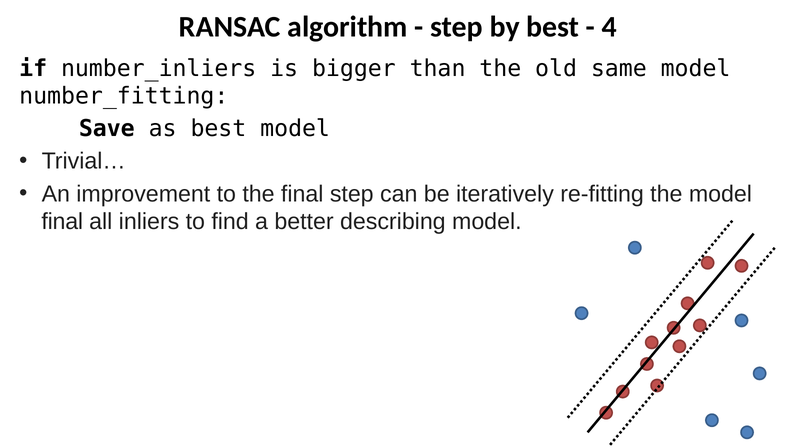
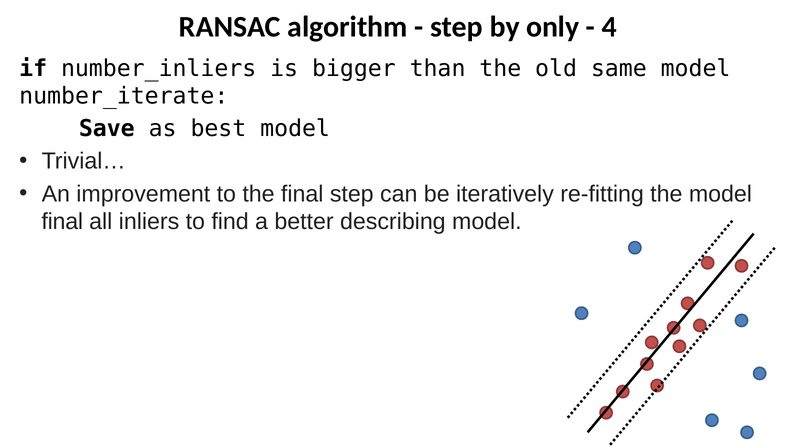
by best: best -> only (553, 27)
number_fitting: number_fitting -> number_iterate (124, 96)
